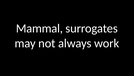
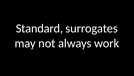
Mammal: Mammal -> Standard (39, 28)
